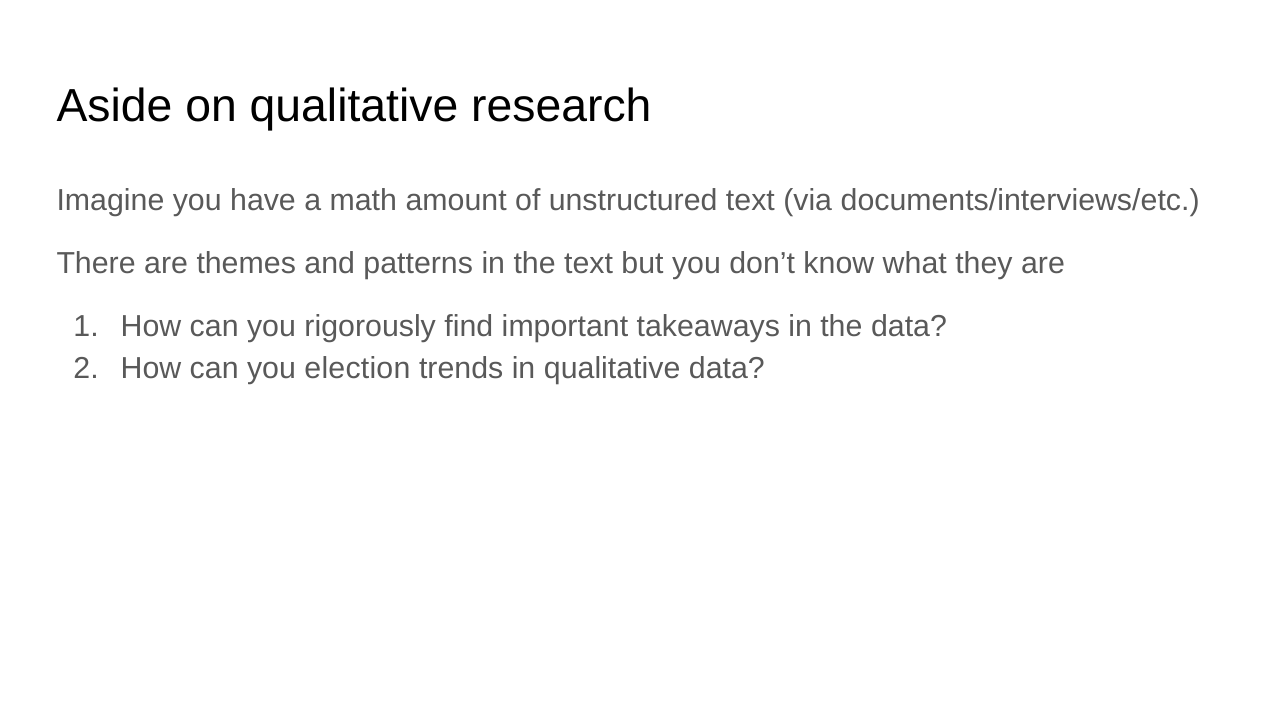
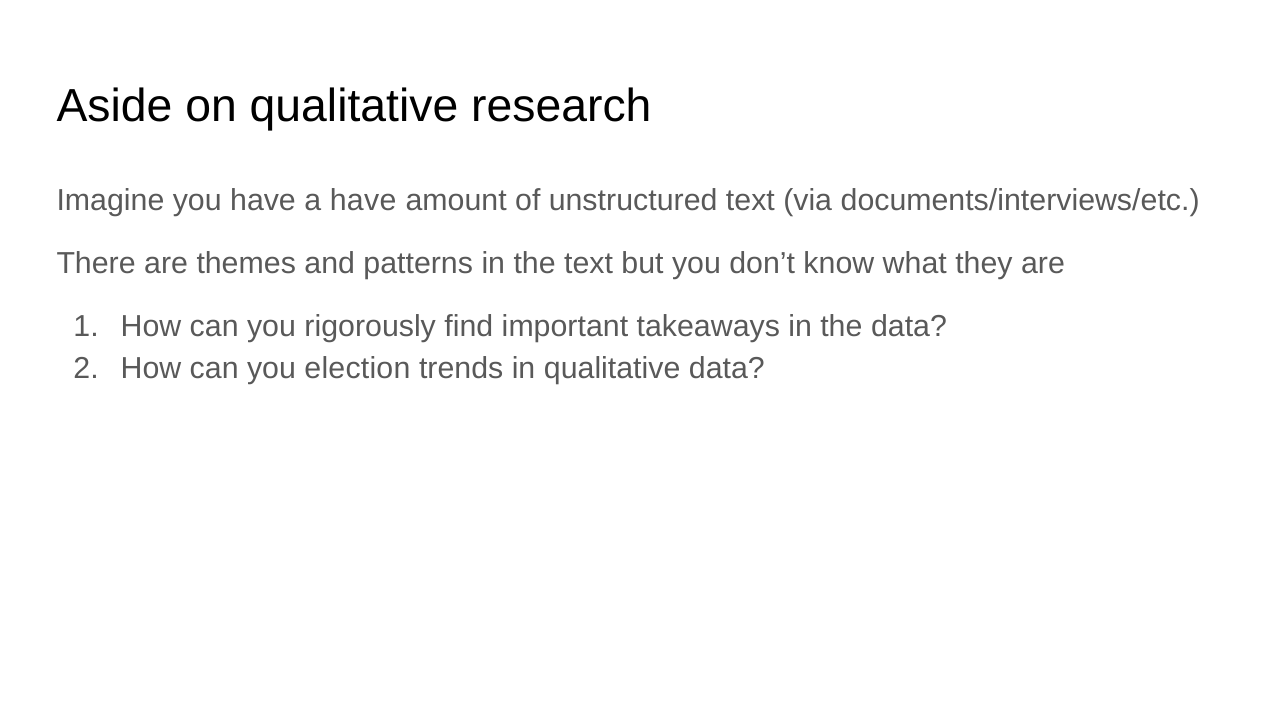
a math: math -> have (363, 200)
